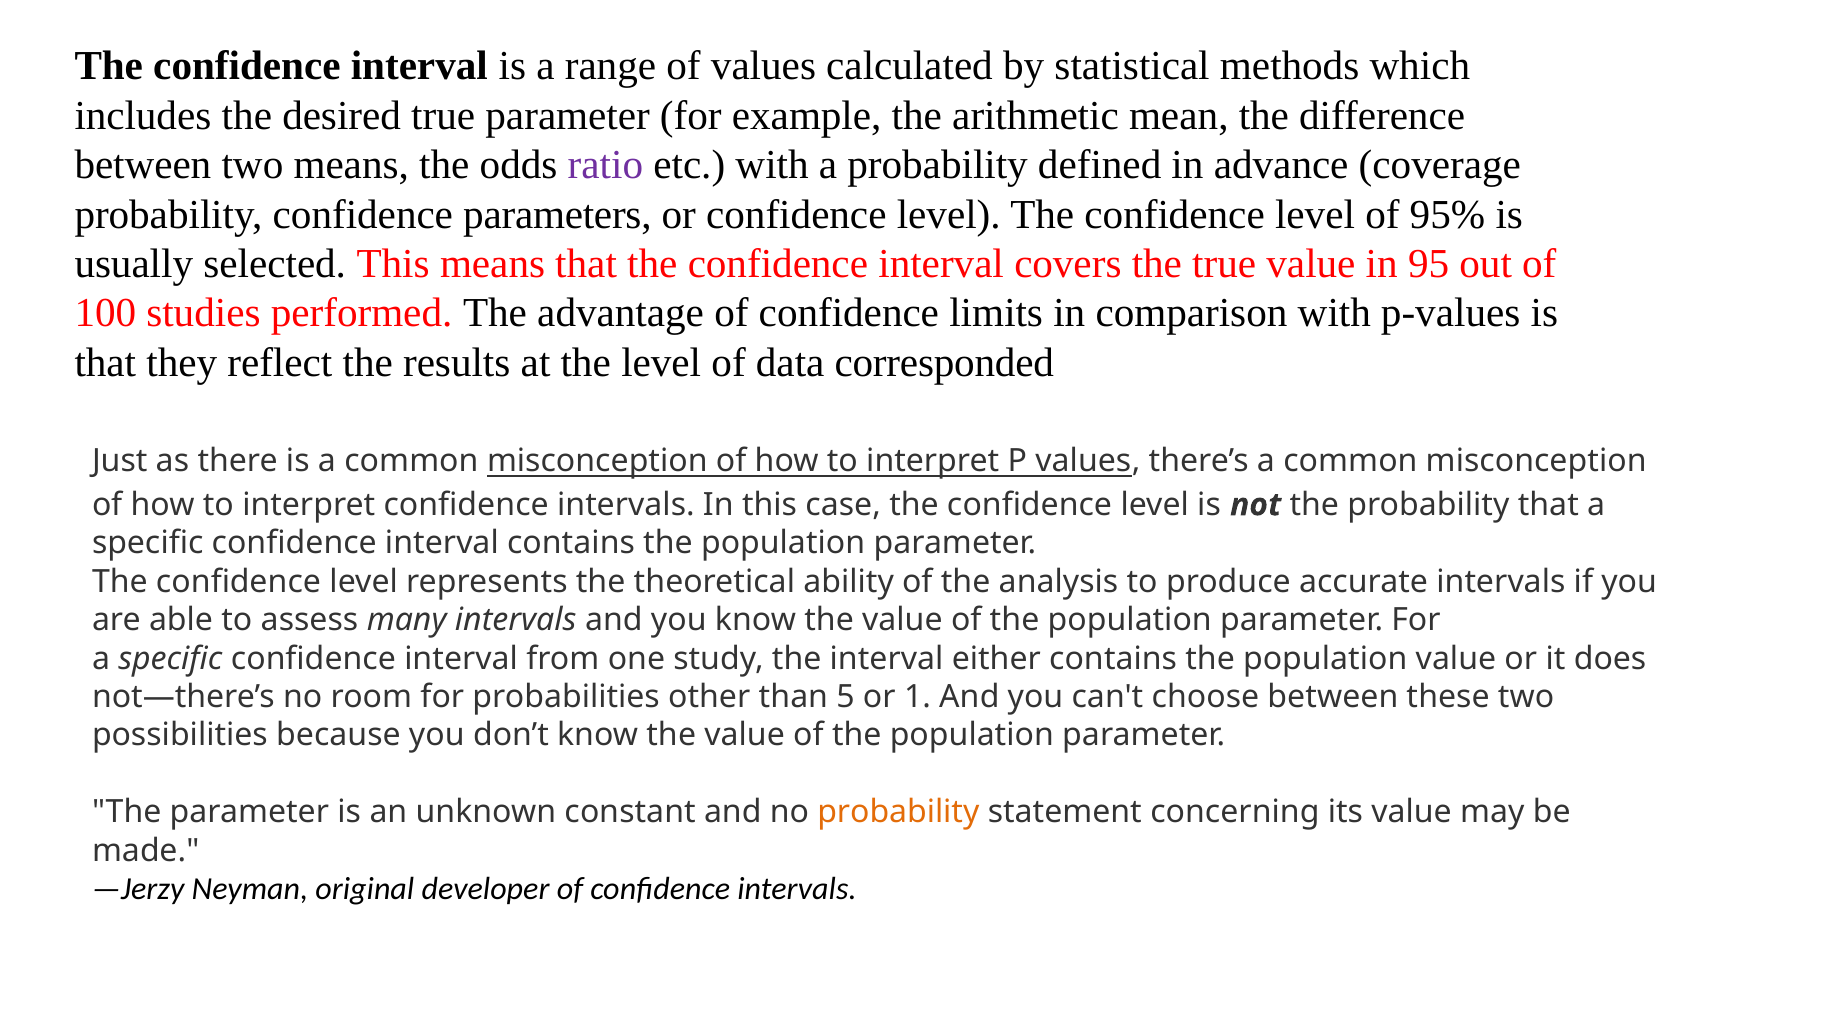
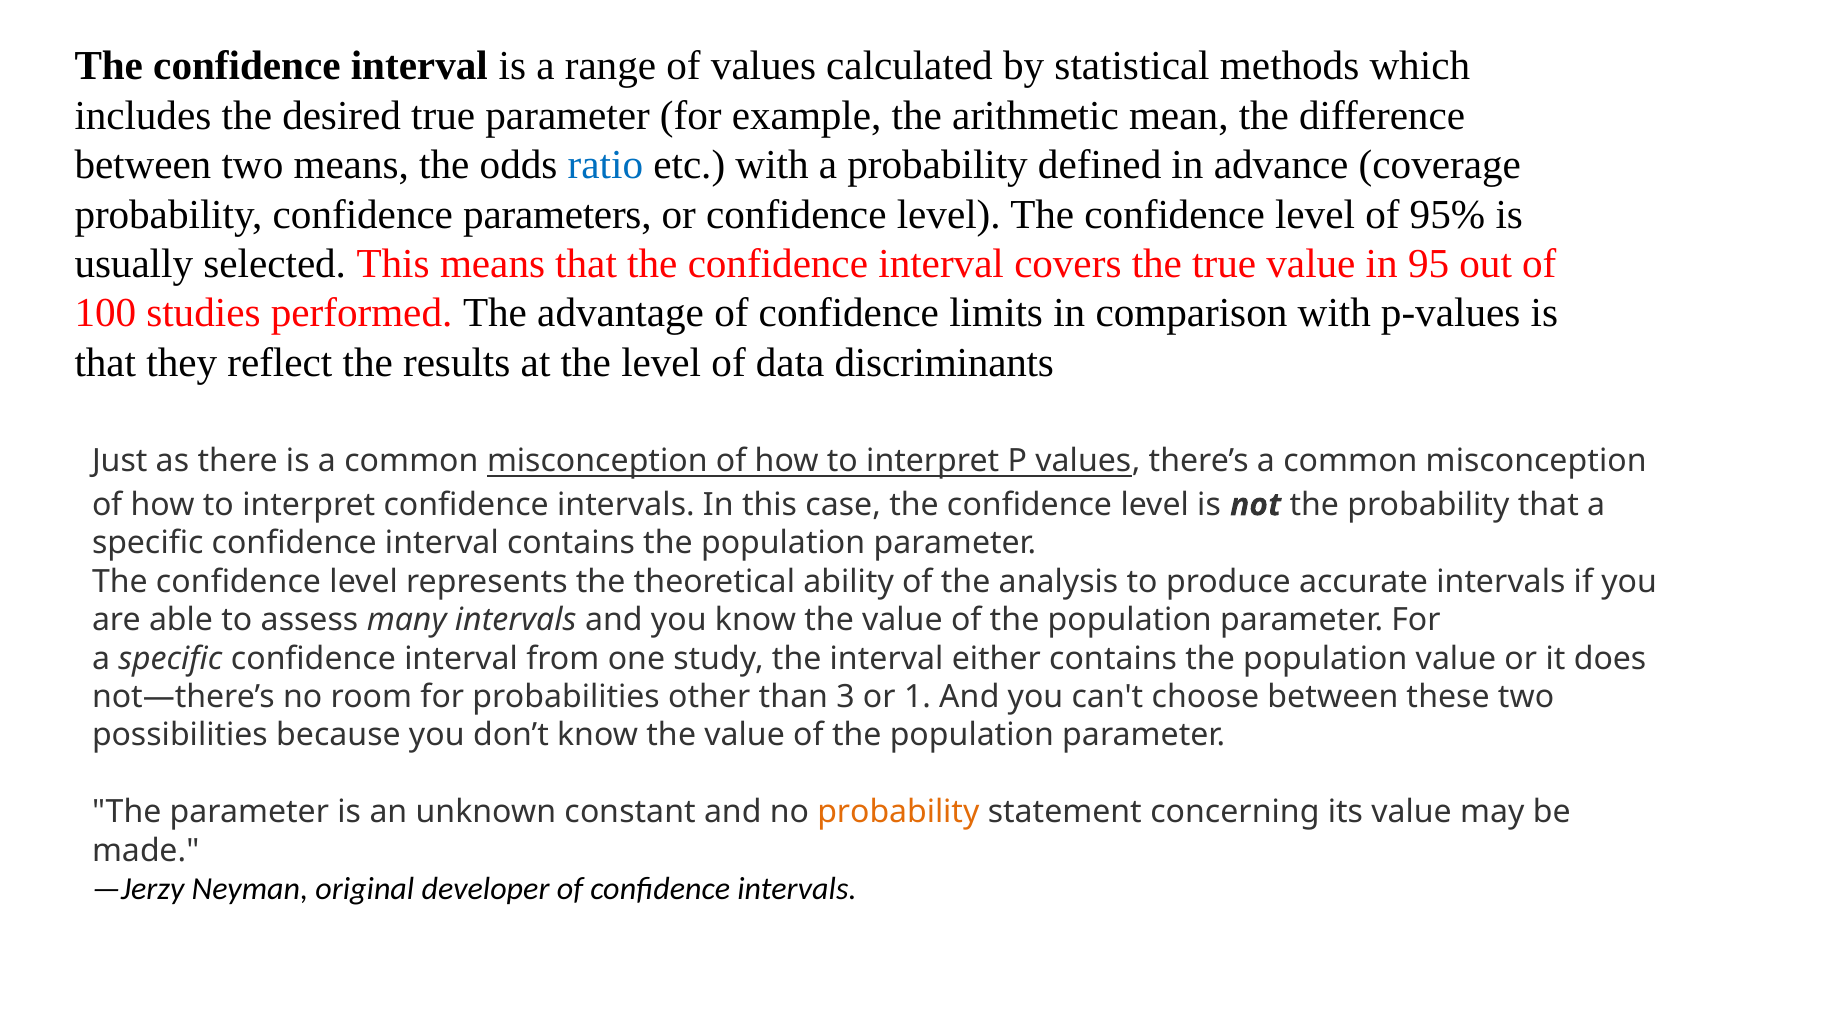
ratio colour: purple -> blue (605, 165)
corresponded: corresponded -> discriminants (944, 363)
5: 5 -> 3 (846, 697)
